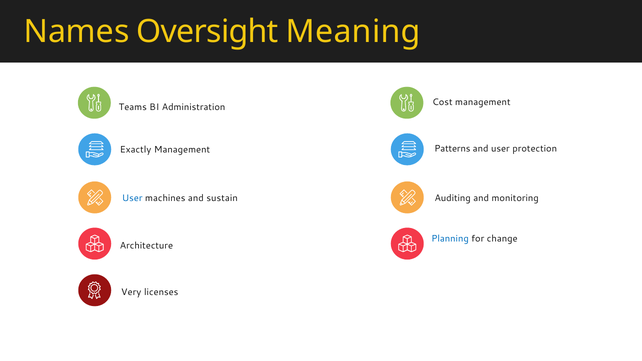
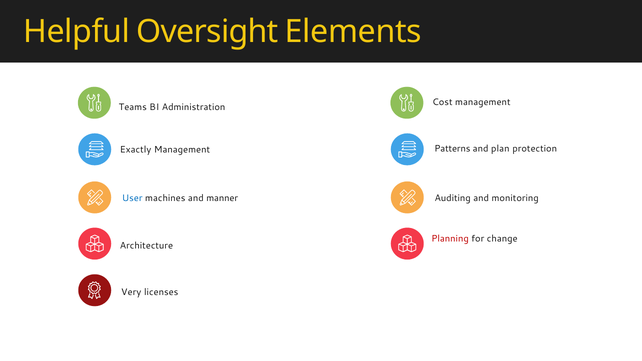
Names: Names -> Helpful (77, 31)
Meaning: Meaning -> Elements (353, 31)
and user: user -> plan (500, 149)
sustain: sustain -> manner (222, 198)
Planning colour: blue -> red (450, 239)
